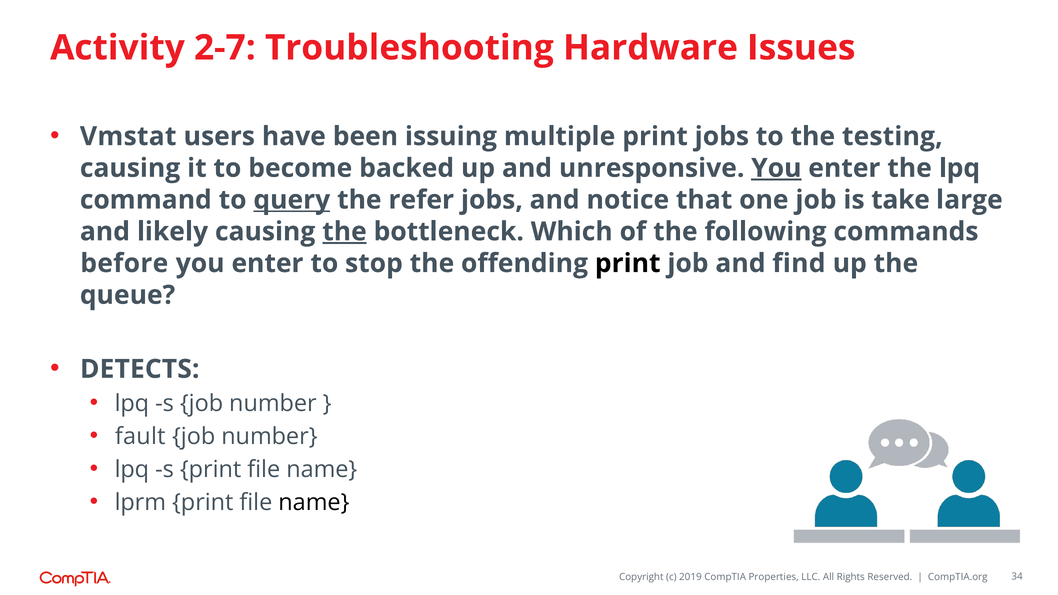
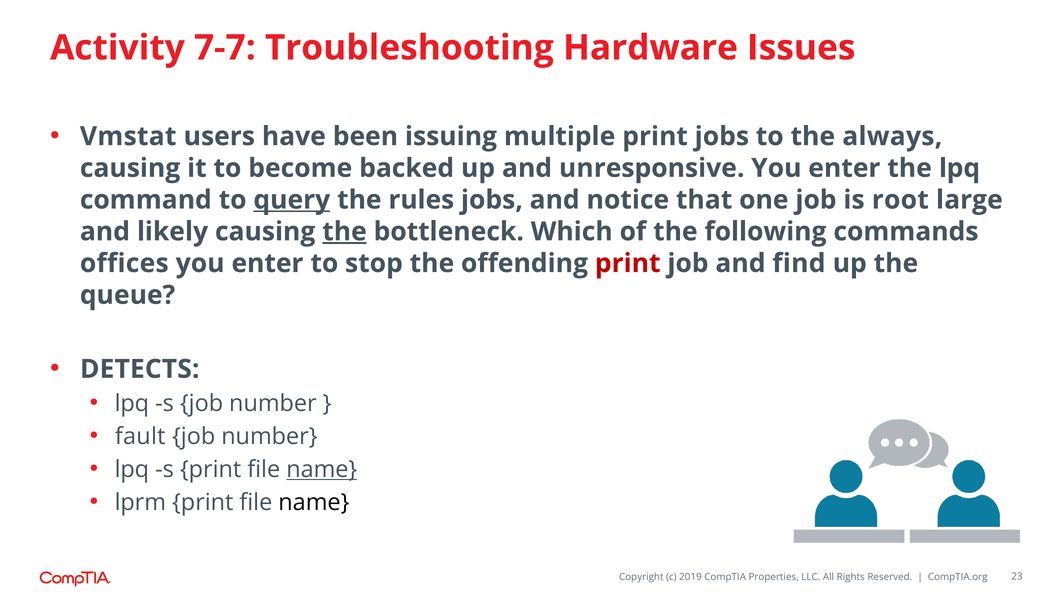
2-7: 2-7 -> 7-7 (225, 48)
testing: testing -> always (892, 136)
You underline: present -> none (776, 168)
refer: refer -> rules (421, 200)
take: take -> root (900, 200)
before: before -> offices (124, 263)
print colour: black -> red (628, 263)
name underline: none -> present (322, 469)
34: 34 -> 23 (1017, 576)
